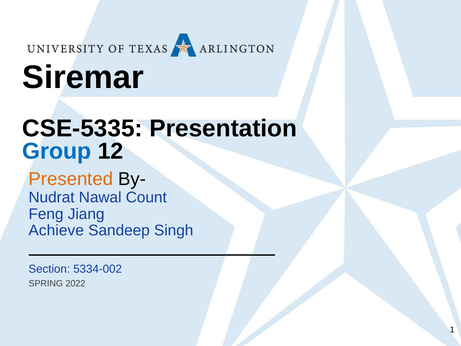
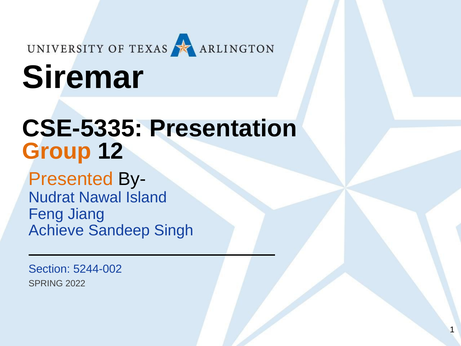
Group colour: blue -> orange (57, 151)
Count: Count -> Island (146, 197)
5334-002: 5334-002 -> 5244-002 (98, 269)
